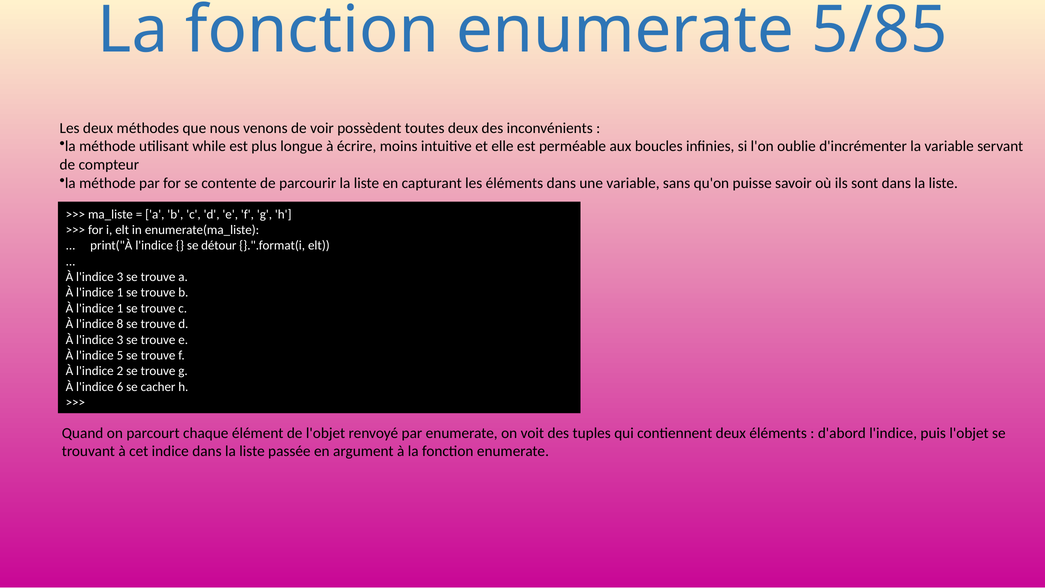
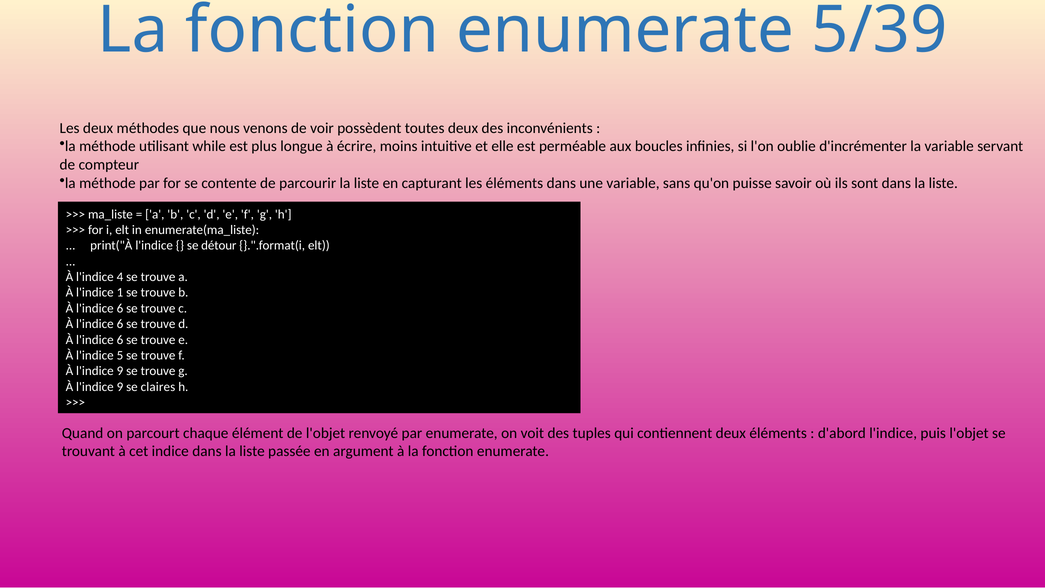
5/85: 5/85 -> 5/39 (879, 30)
3: 3 -> 4 (120, 277)
1: 1 -> 6 (120, 308)
8: 8 -> 6 (120, 324)
3: 3 -> 6 (120, 340)
2: 2 -> 9 (120, 371)
6: 6 -> 9 (120, 387)
cacher: cacher -> claires (158, 387)
